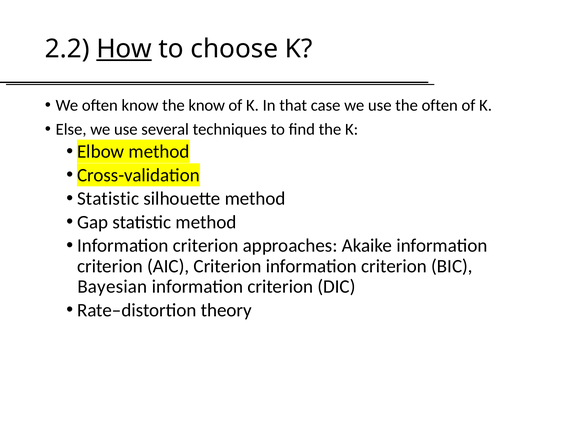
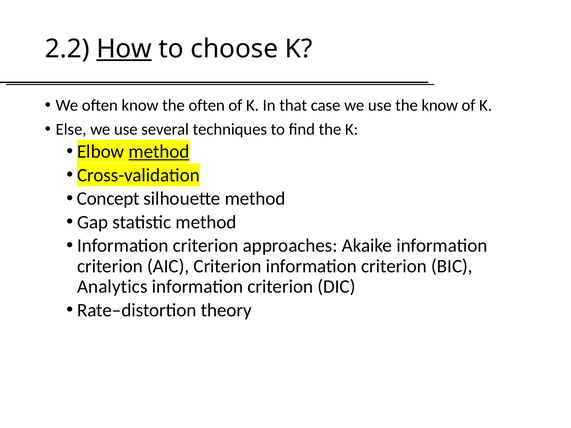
the know: know -> often (207, 105)
the often: often -> know (440, 105)
method underline: none -> present (159, 152)
Statistic: Statistic -> Concept (108, 199)
Bayesian: Bayesian -> Analytics (112, 287)
